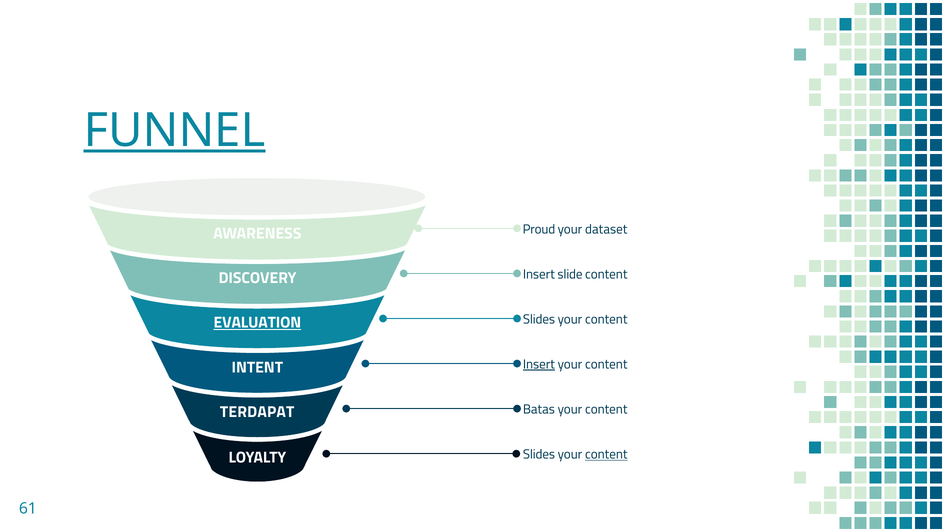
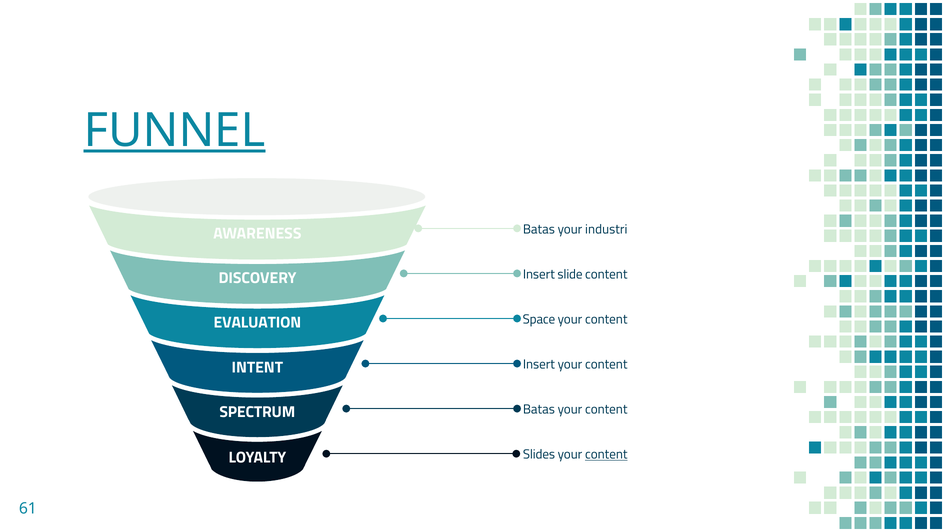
Proud: Proud -> Batas (539, 229)
dataset: dataset -> industri (606, 229)
Slides: Slides -> Space (539, 319)
EVALUATION underline: present -> none (257, 323)
Insert underline: present -> none (539, 364)
TERDAPAT: TERDAPAT -> SPECTRUM (257, 412)
